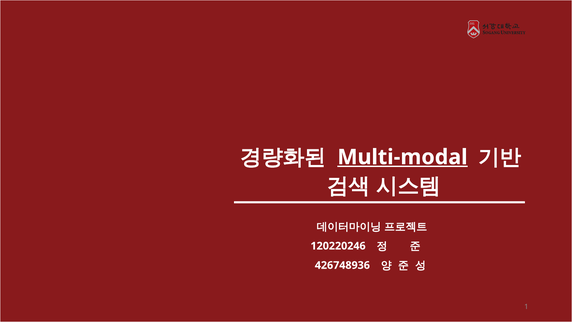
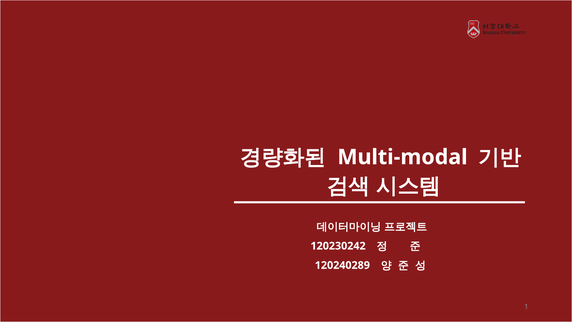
Multi-modal underline: present -> none (402, 157)
120220246: 120220246 -> 120230242 (338, 246)
426748936: 426748936 -> 120240289 (342, 265)
